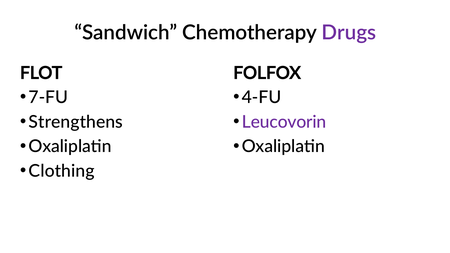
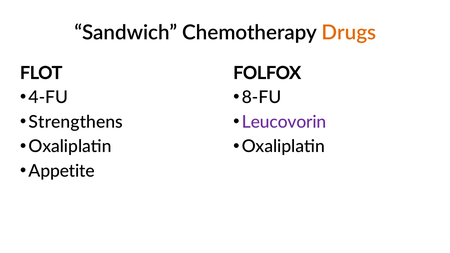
Drugs colour: purple -> orange (349, 33)
7-FU: 7-FU -> 4-FU (48, 98)
4-FU: 4-FU -> 8-FU (262, 98)
Clothing: Clothing -> Appetite (62, 171)
